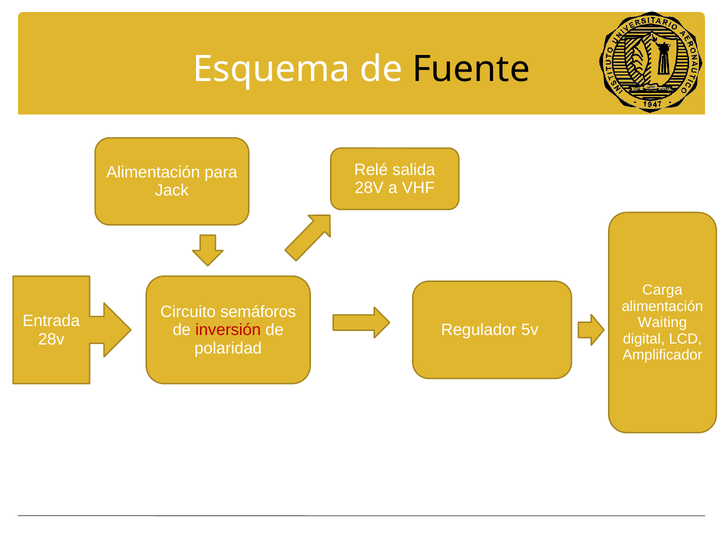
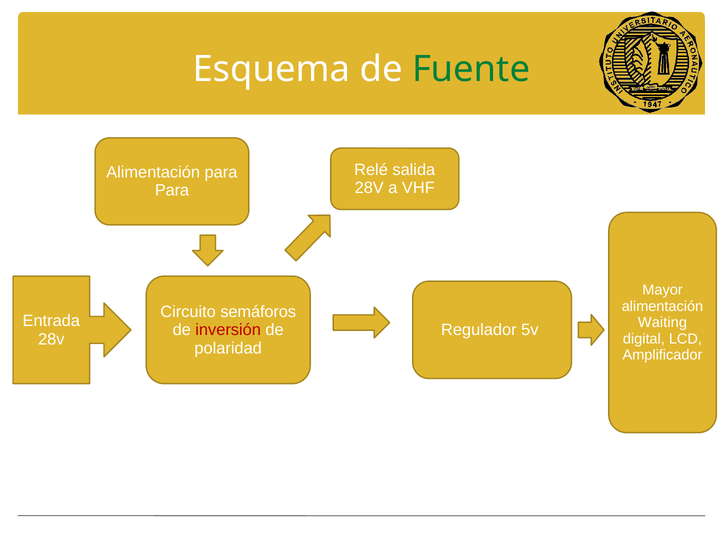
Fuente colour: black -> green (471, 69)
Jack: Jack -> Para (172, 191)
Carga: Carga -> Mayor (663, 290)
